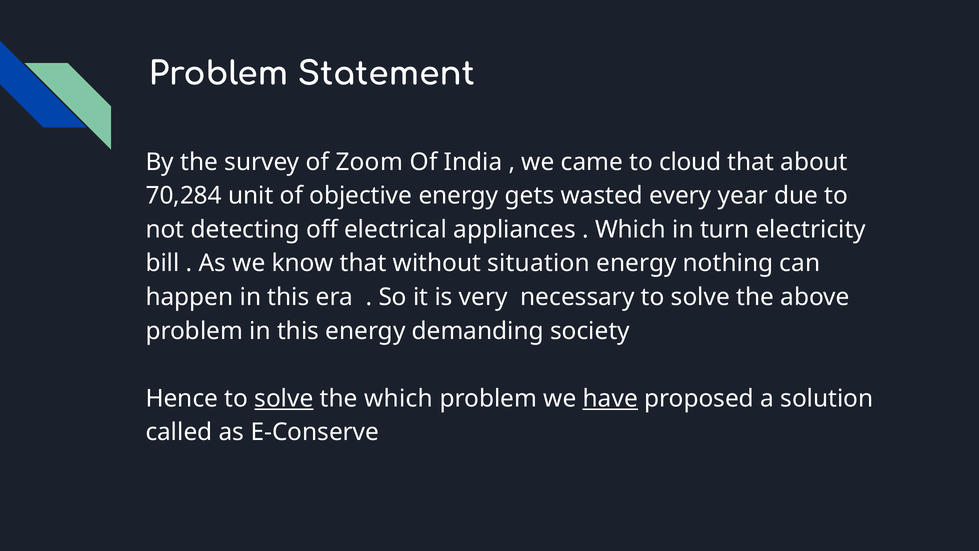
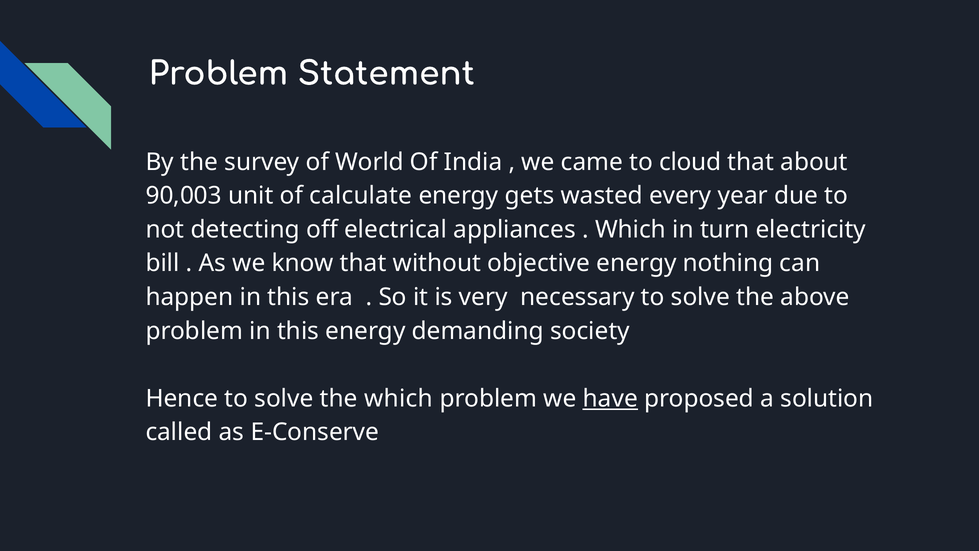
Zoom: Zoom -> World (369, 162)
70,284: 70,284 -> 90,003 (184, 196)
objective: objective -> calculate (361, 196)
situation: situation -> objective (539, 263)
solve underline: present -> none (284, 398)
